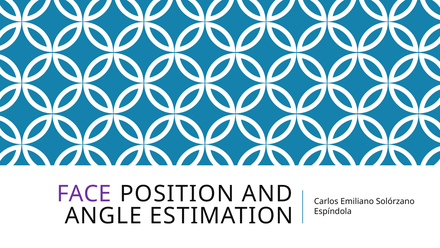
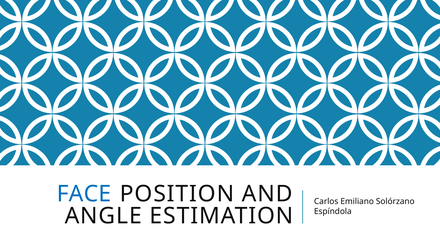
FACE colour: purple -> blue (84, 193)
